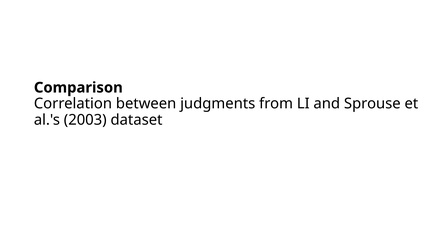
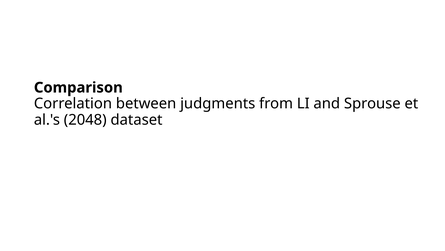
2003: 2003 -> 2048 (85, 119)
